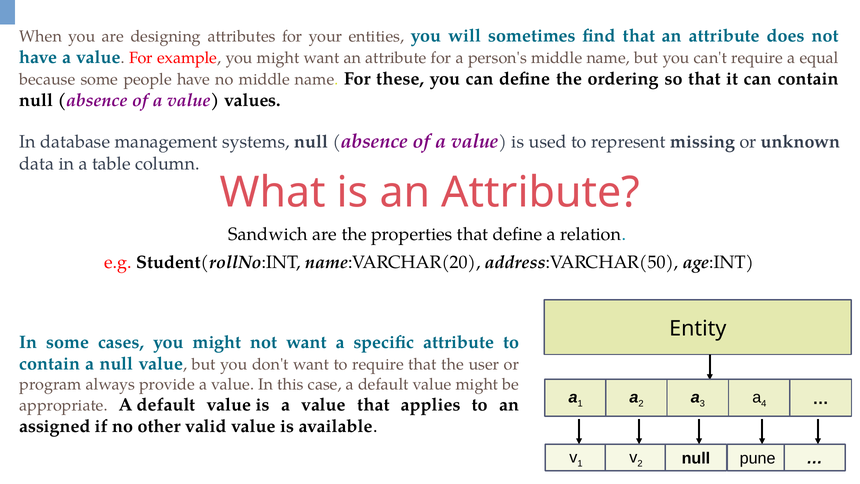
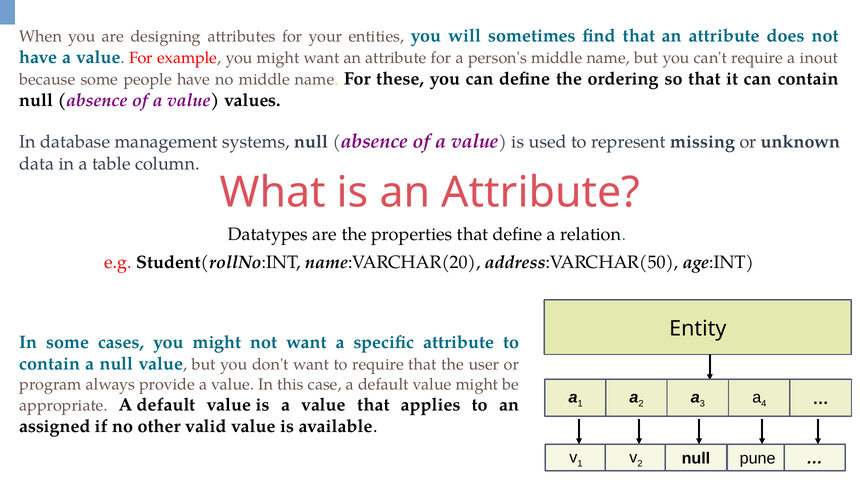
equal: equal -> inout (819, 58)
Sandwich: Sandwich -> Datatypes (268, 234)
